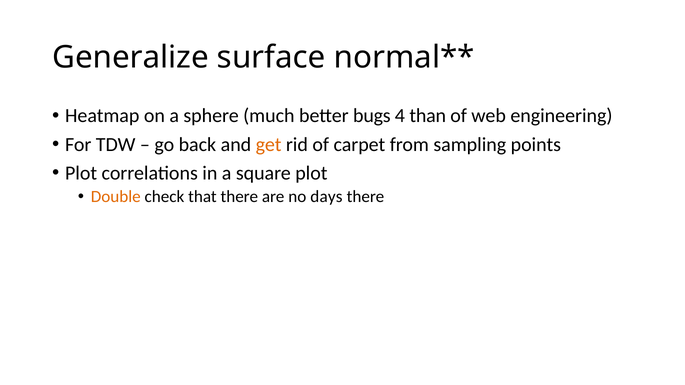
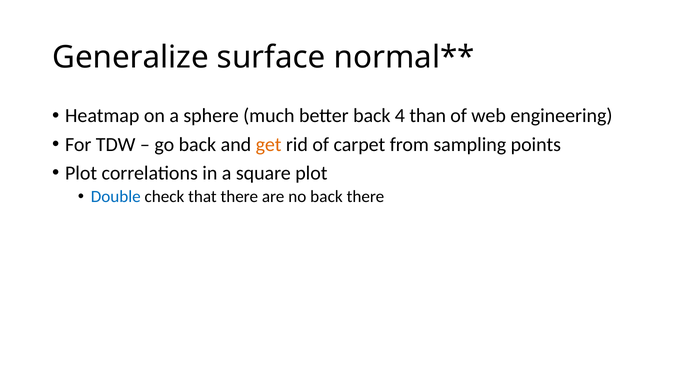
better bugs: bugs -> back (372, 116)
Double colour: orange -> blue (116, 197)
no days: days -> back (326, 197)
